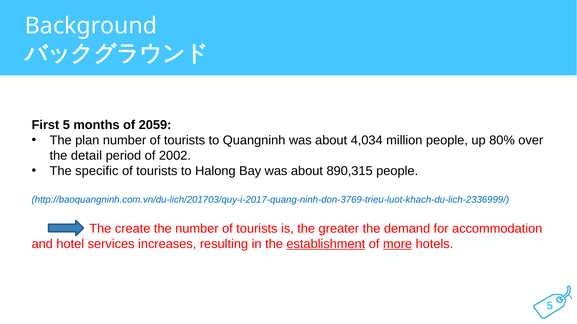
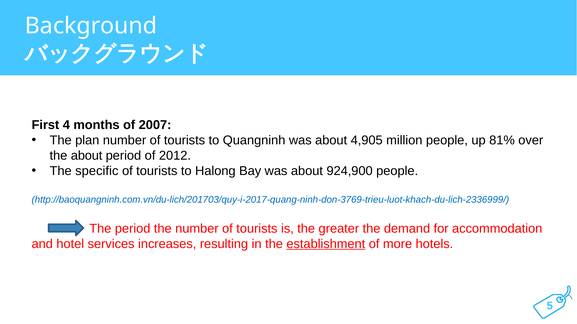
First 5: 5 -> 4 (66, 125)
2059: 2059 -> 2007 (155, 125)
4,034: 4,034 -> 4,905 (367, 140)
80%: 80% -> 81% (502, 140)
the detail: detail -> about (87, 156)
2002: 2002 -> 2012 (175, 156)
890,315: 890,315 -> 924,900 (350, 171)
The create: create -> period (133, 229)
more underline: present -> none (398, 244)
